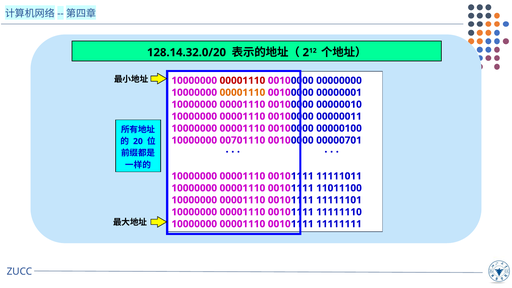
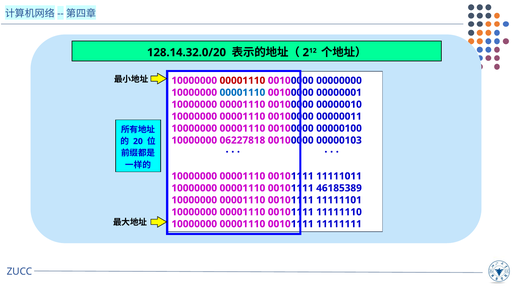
00001110 colour: orange -> blue (242, 92)
00701110: 00701110 -> 06227818 (242, 140)
00000701: 00000701 -> 00000103 (339, 140)
11011100: 11011100 -> 46185389 (339, 188)
